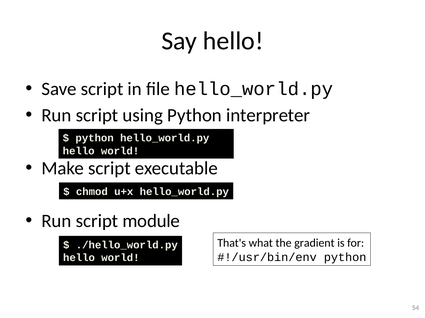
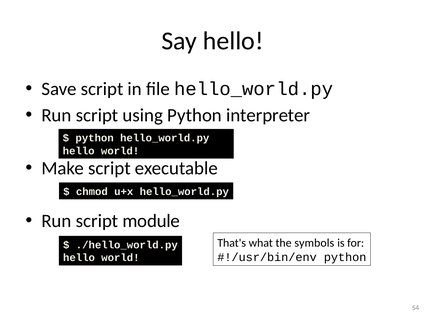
gradient: gradient -> symbols (314, 244)
